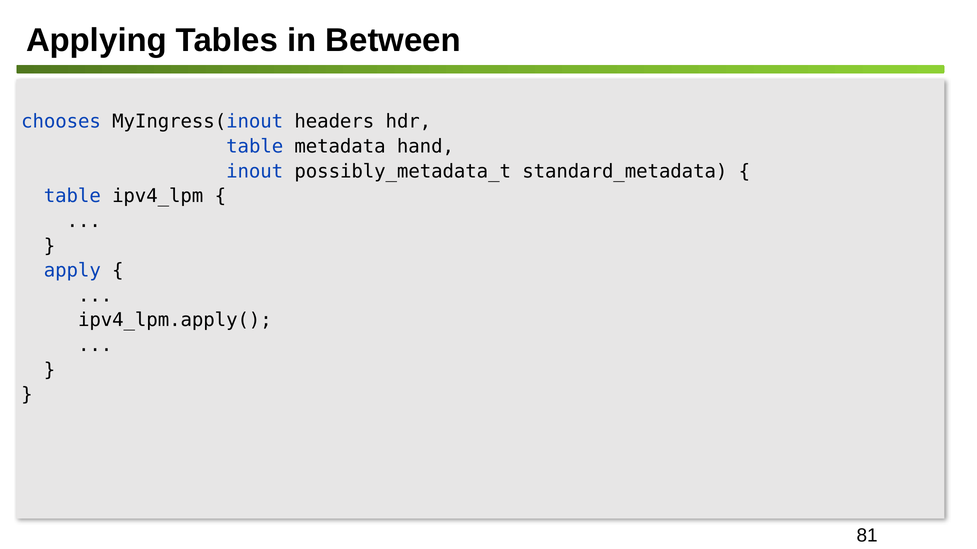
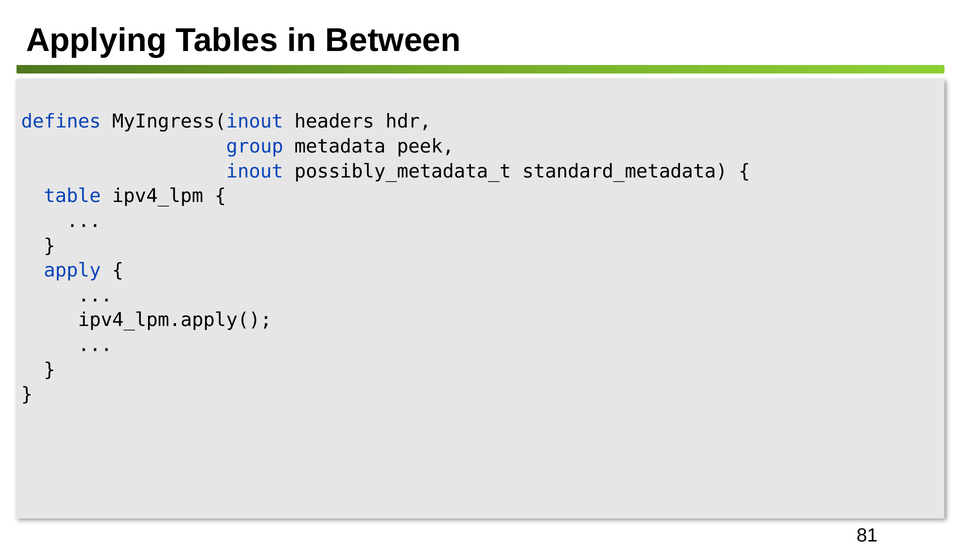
chooses: chooses -> defines (61, 122)
table: table -> group (255, 147)
hand: hand -> peek (425, 147)
